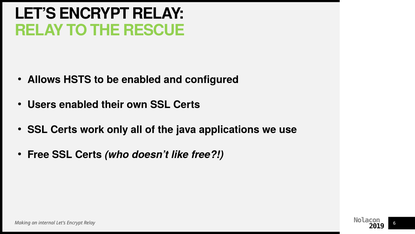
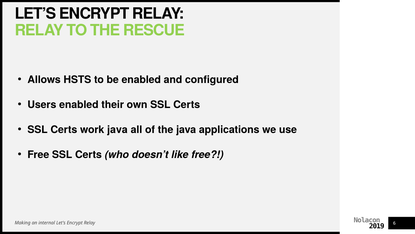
work only: only -> java (117, 129)
